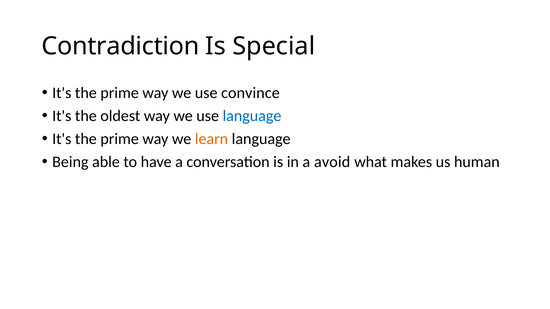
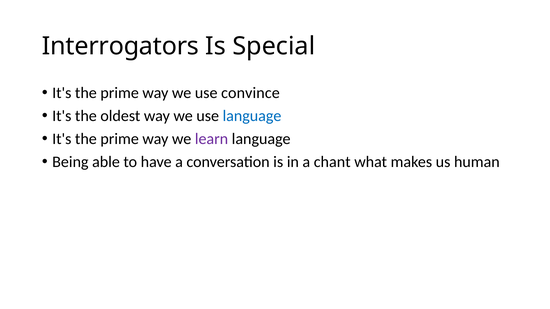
Contradiction: Contradiction -> Interrogators (120, 46)
learn colour: orange -> purple (212, 139)
avoid: avoid -> chant (332, 162)
